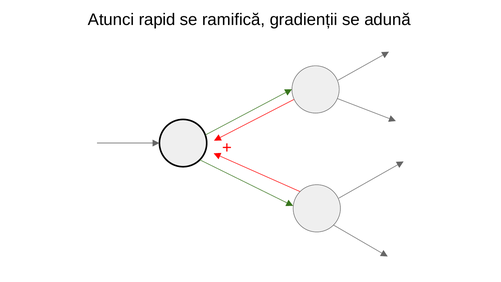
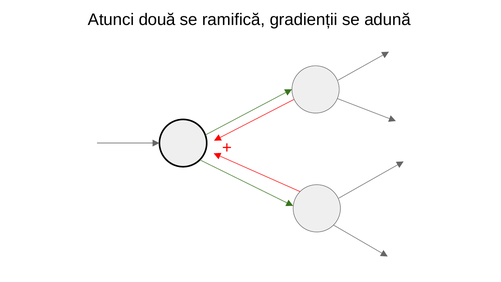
rapid: rapid -> două (157, 20)
